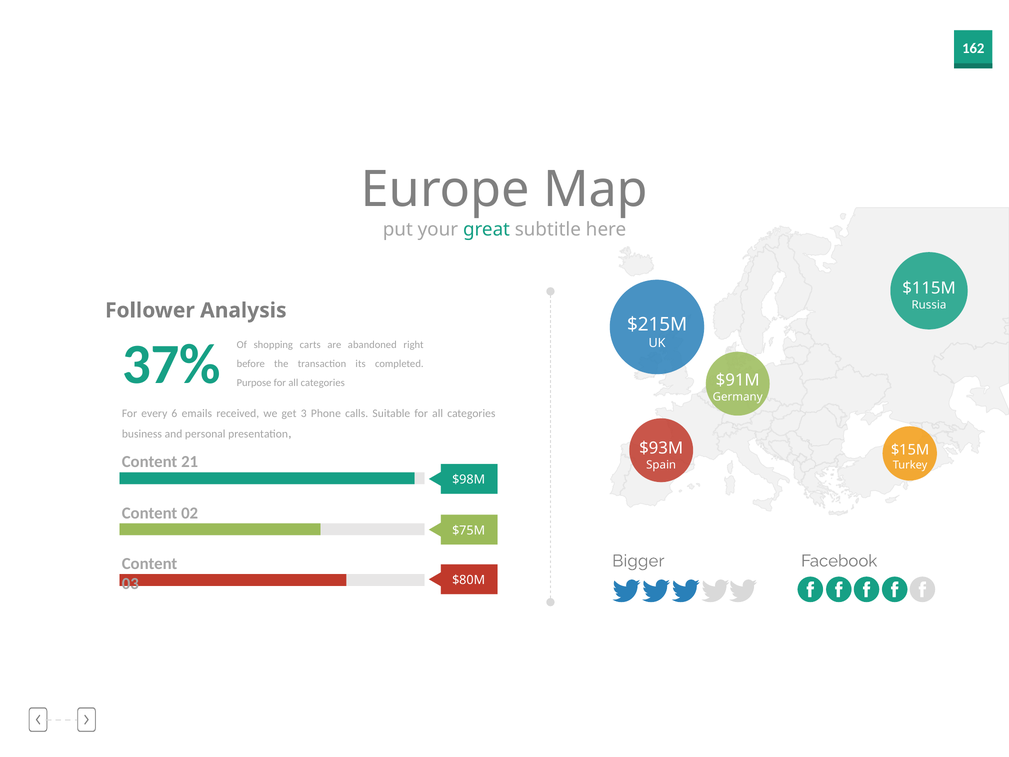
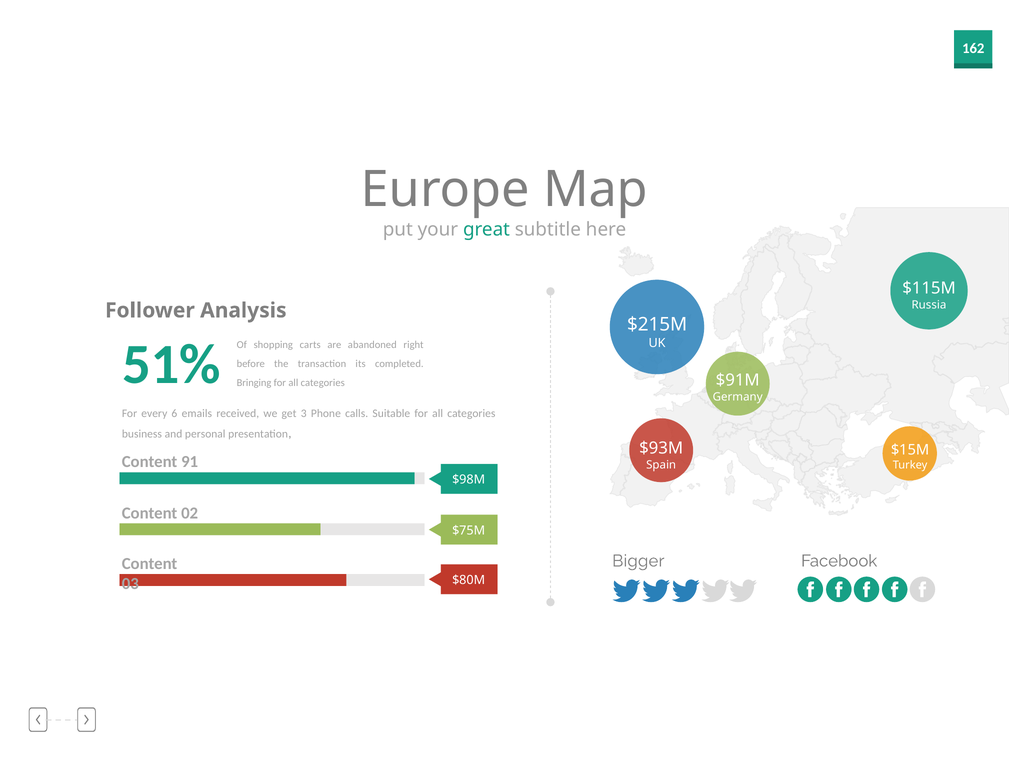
37%: 37% -> 51% (171, 364)
Purpose: Purpose -> Bringing (254, 383)
21: 21 -> 91 (190, 461)
